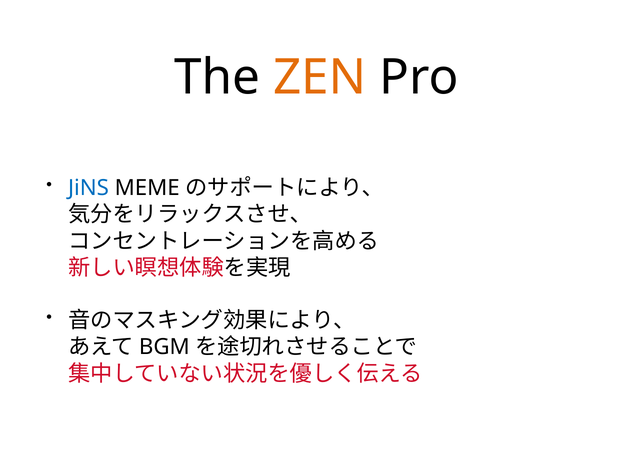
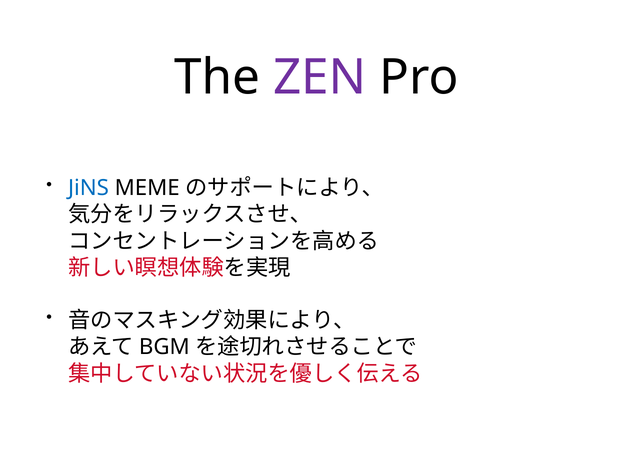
ZEN colour: orange -> purple (320, 78)
